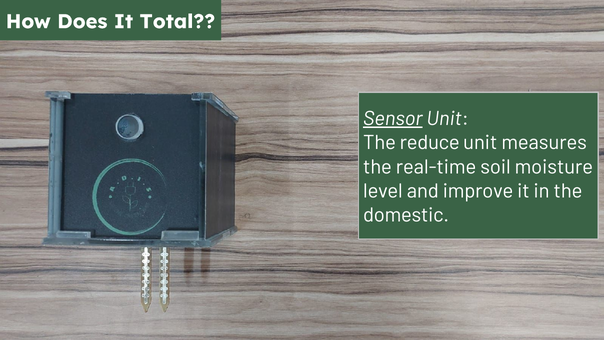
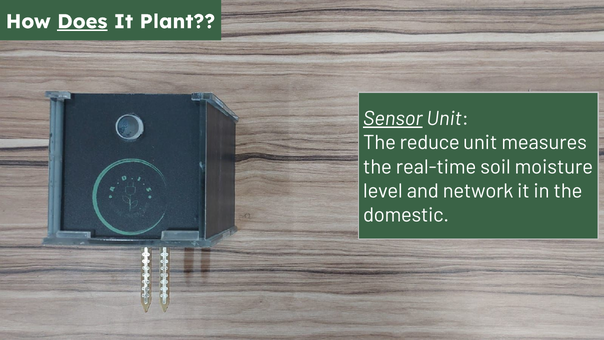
Does underline: none -> present (82, 22)
Total: Total -> Plant (177, 22)
improve: improve -> network (478, 191)
